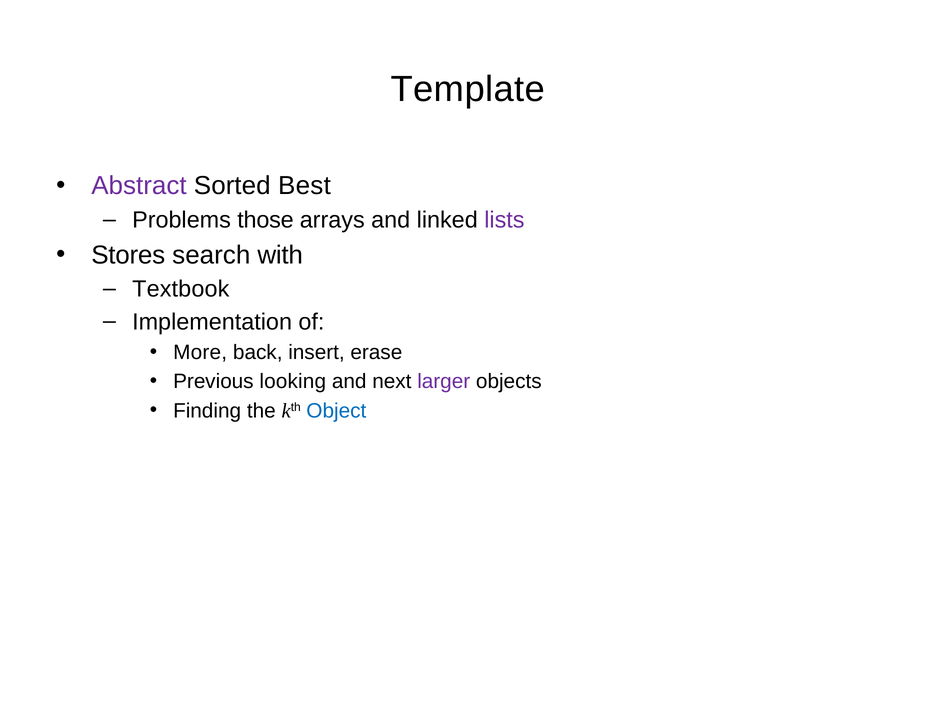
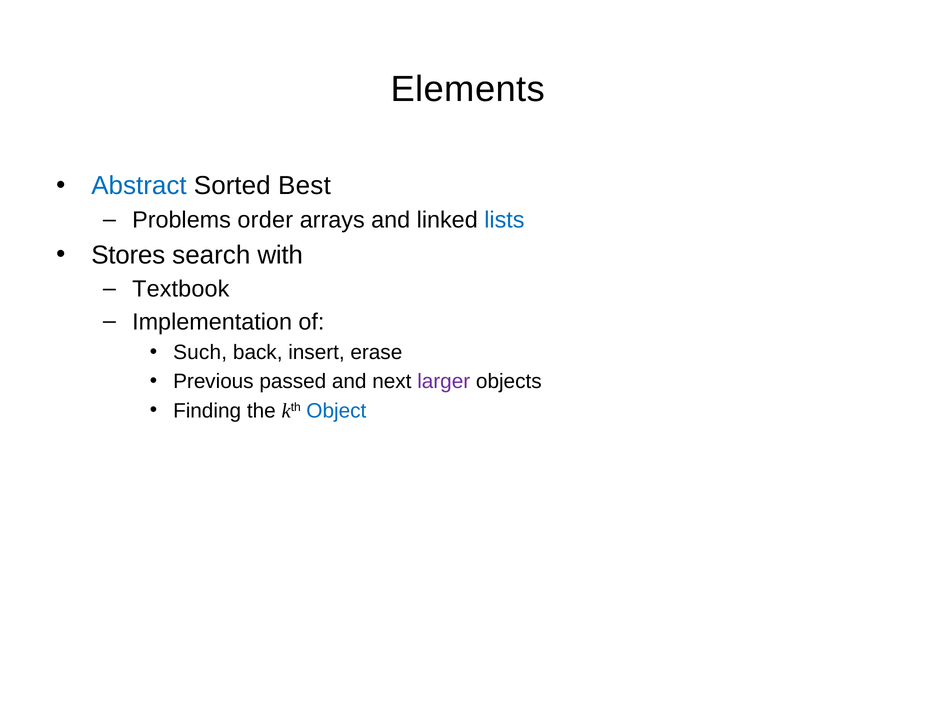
Template: Template -> Elements (468, 89)
Abstract colour: purple -> blue (139, 186)
those: those -> order (265, 220)
lists colour: purple -> blue (504, 220)
More: More -> Such (200, 352)
looking: looking -> passed (293, 382)
